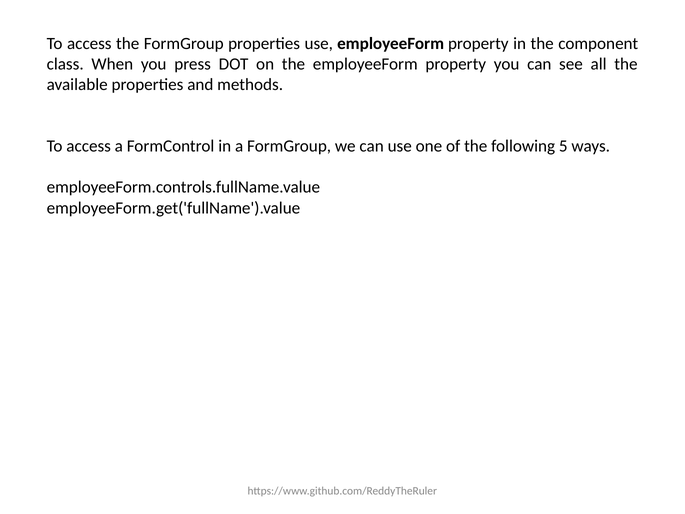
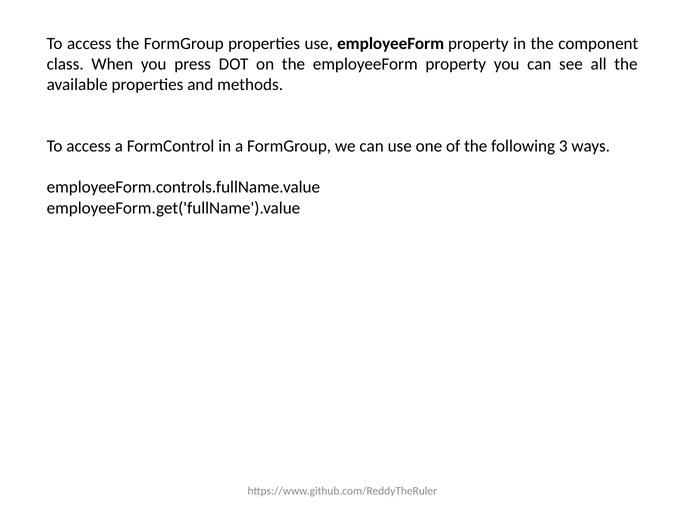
5: 5 -> 3 (563, 146)
